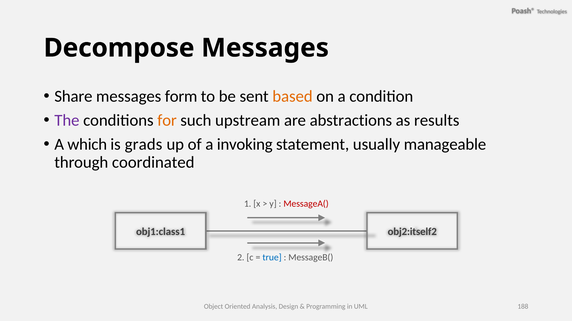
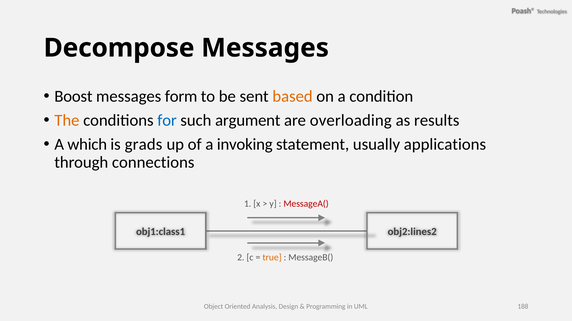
Share: Share -> Boost (73, 97)
The colour: purple -> orange (67, 121)
for colour: orange -> blue (167, 121)
upstream: upstream -> argument (248, 121)
abstractions: abstractions -> overloading (351, 121)
manageable: manageable -> applications (445, 145)
coordinated: coordinated -> connections (153, 163)
obj2:itself2: obj2:itself2 -> obj2:lines2 (412, 232)
true colour: blue -> orange (272, 258)
